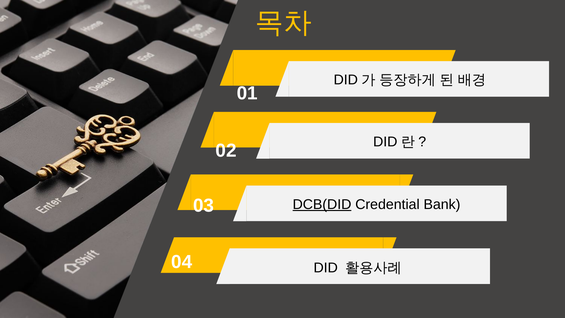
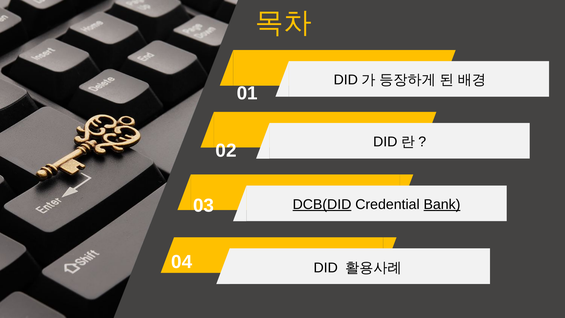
Bank underline: none -> present (442, 204)
